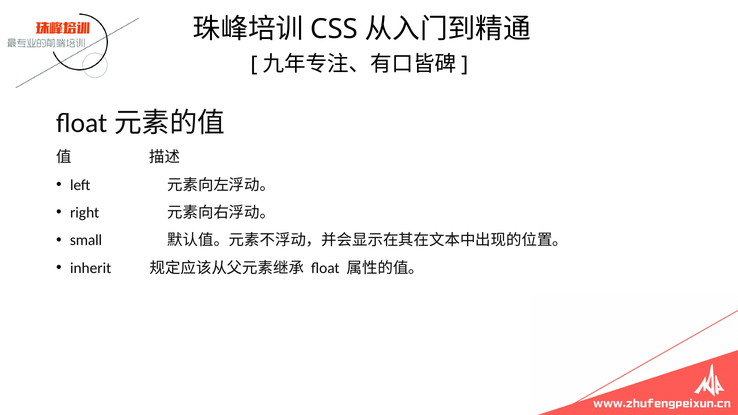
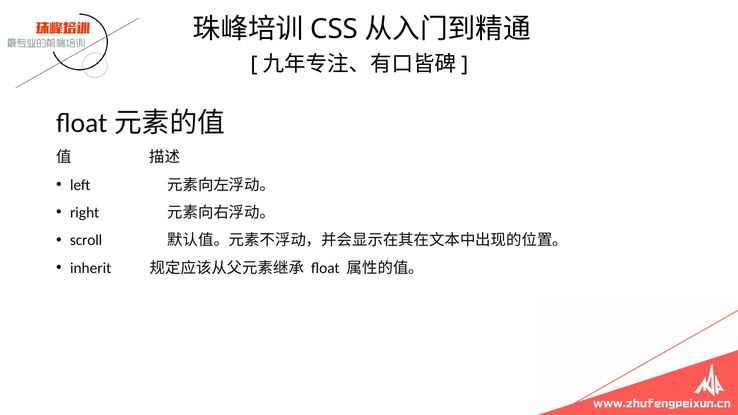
small: small -> scroll (86, 240)
